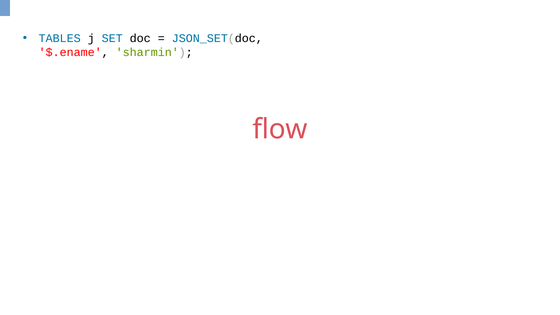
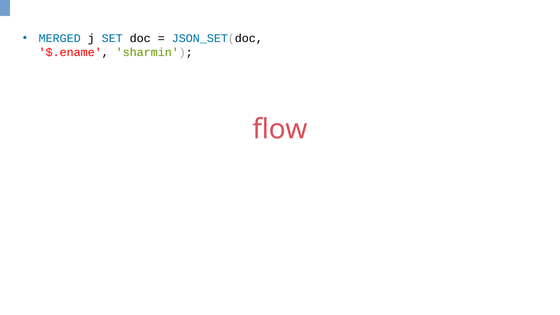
TABLES: TABLES -> MERGED (60, 38)
